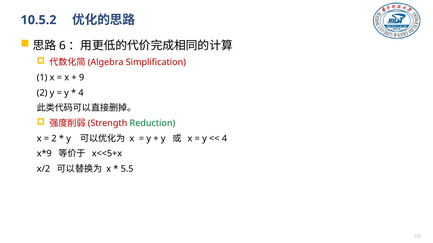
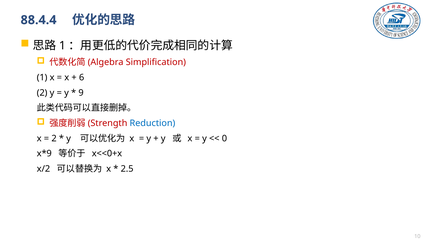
10.5.2: 10.5.2 -> 88.4.4 (39, 20)
6: 6 -> 1 (62, 46)
9: 9 -> 6 (82, 78)
4: 4 -> 9 (81, 93)
Reduction colour: green -> blue (152, 124)
4: 4 -> 0 (224, 139)
x<<5+x: x<<5+x -> x<<0+x (107, 154)
5.5: 5.5 -> 2.5 (127, 169)
